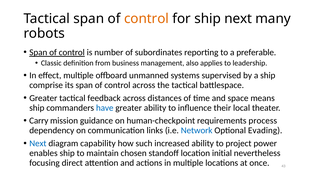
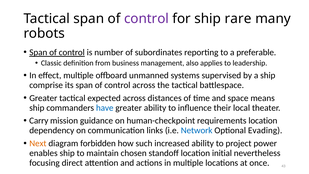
control colour: orange -> purple (146, 19)
ship next: next -> rare (238, 19)
feedback: feedback -> expected (104, 98)
requirements process: process -> location (263, 121)
Next colour: blue -> orange (38, 143)
capability: capability -> forbidden (98, 143)
